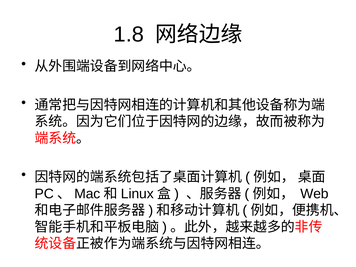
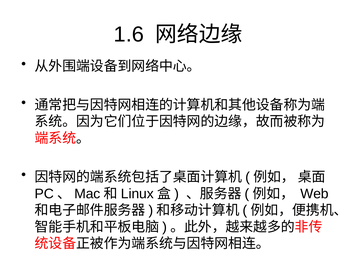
1.8: 1.8 -> 1.6 (129, 34)
